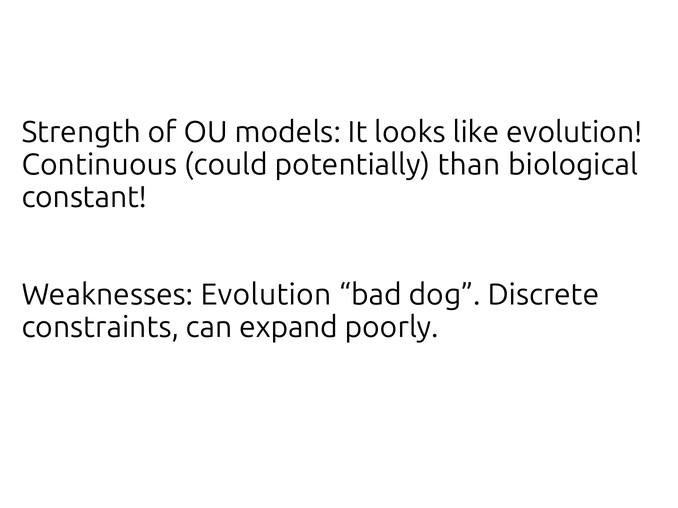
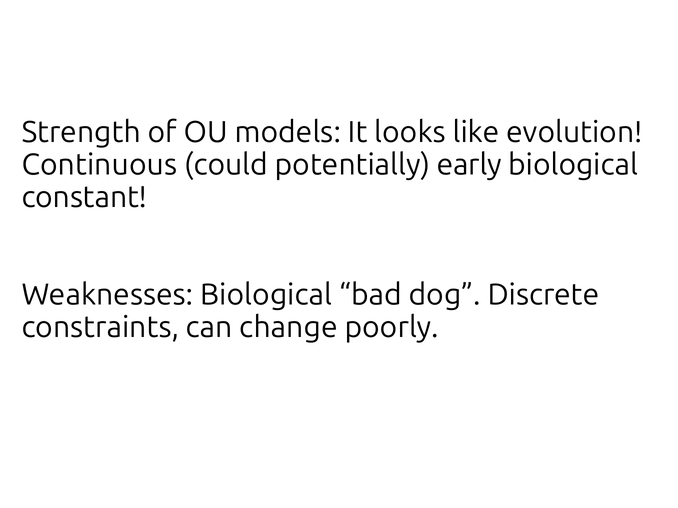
than: than -> early (469, 165)
Weaknesses Evolution: Evolution -> Biological (266, 295)
expand: expand -> change (289, 328)
